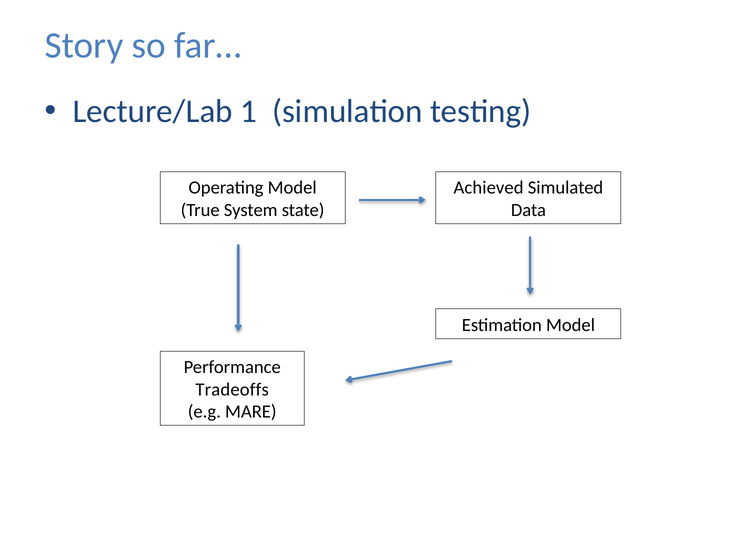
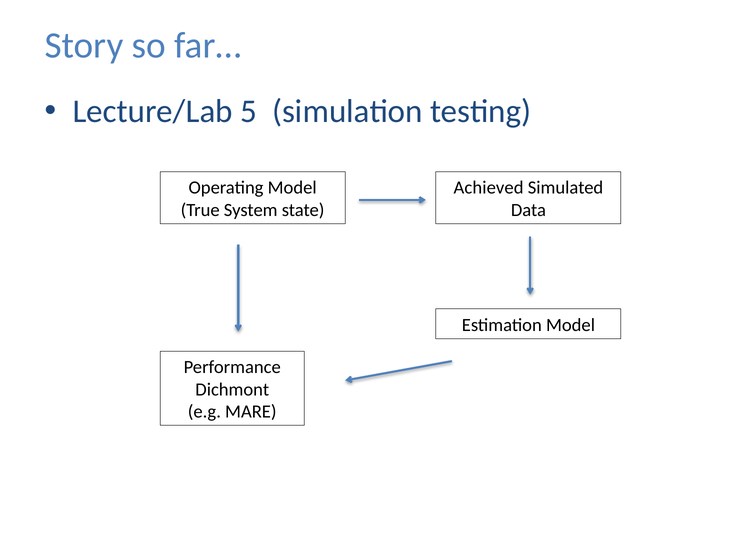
1: 1 -> 5 (249, 111)
Tradeoffs: Tradeoffs -> Dichmont (232, 389)
